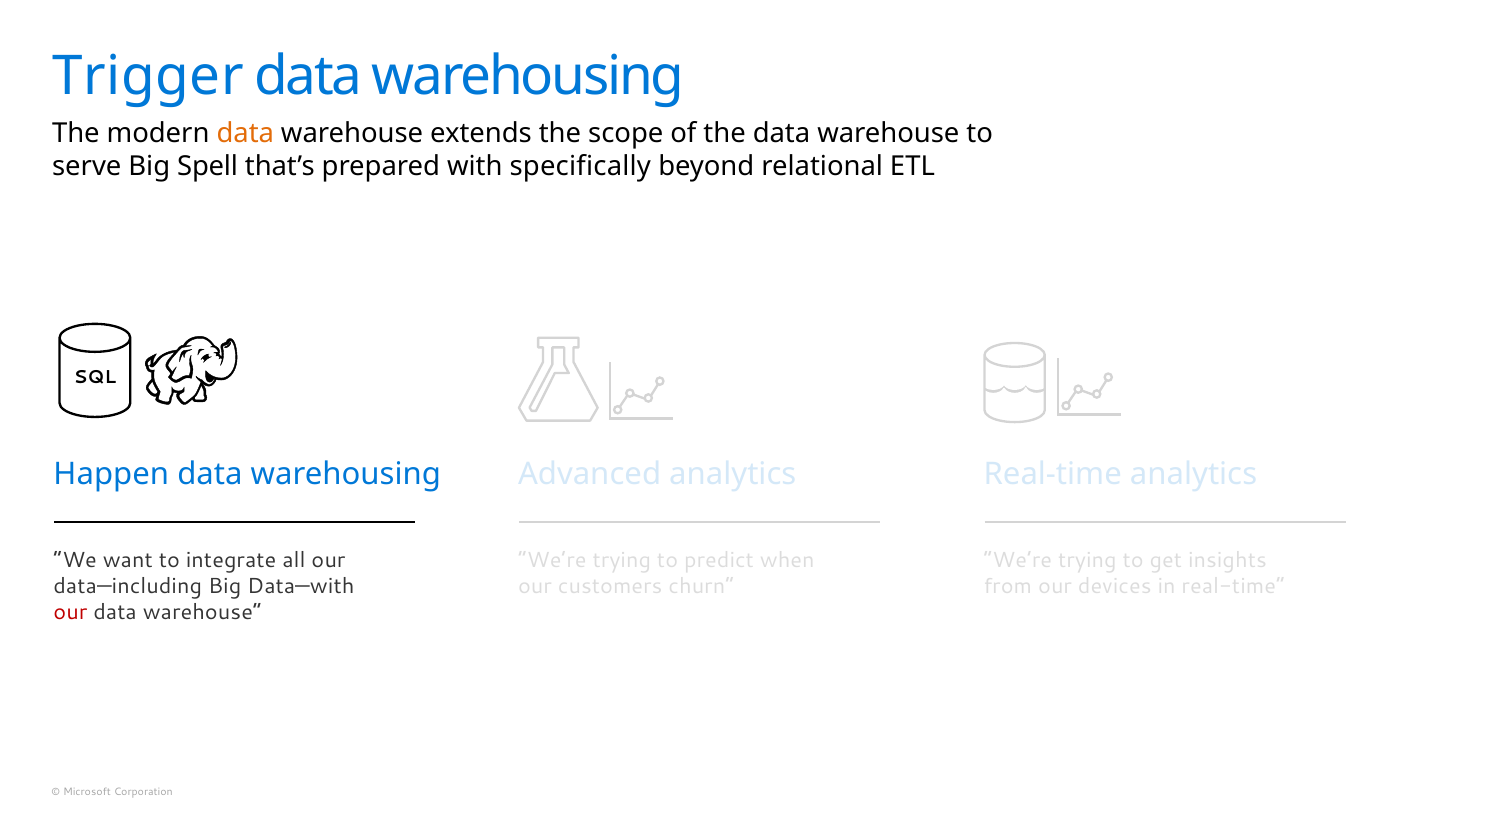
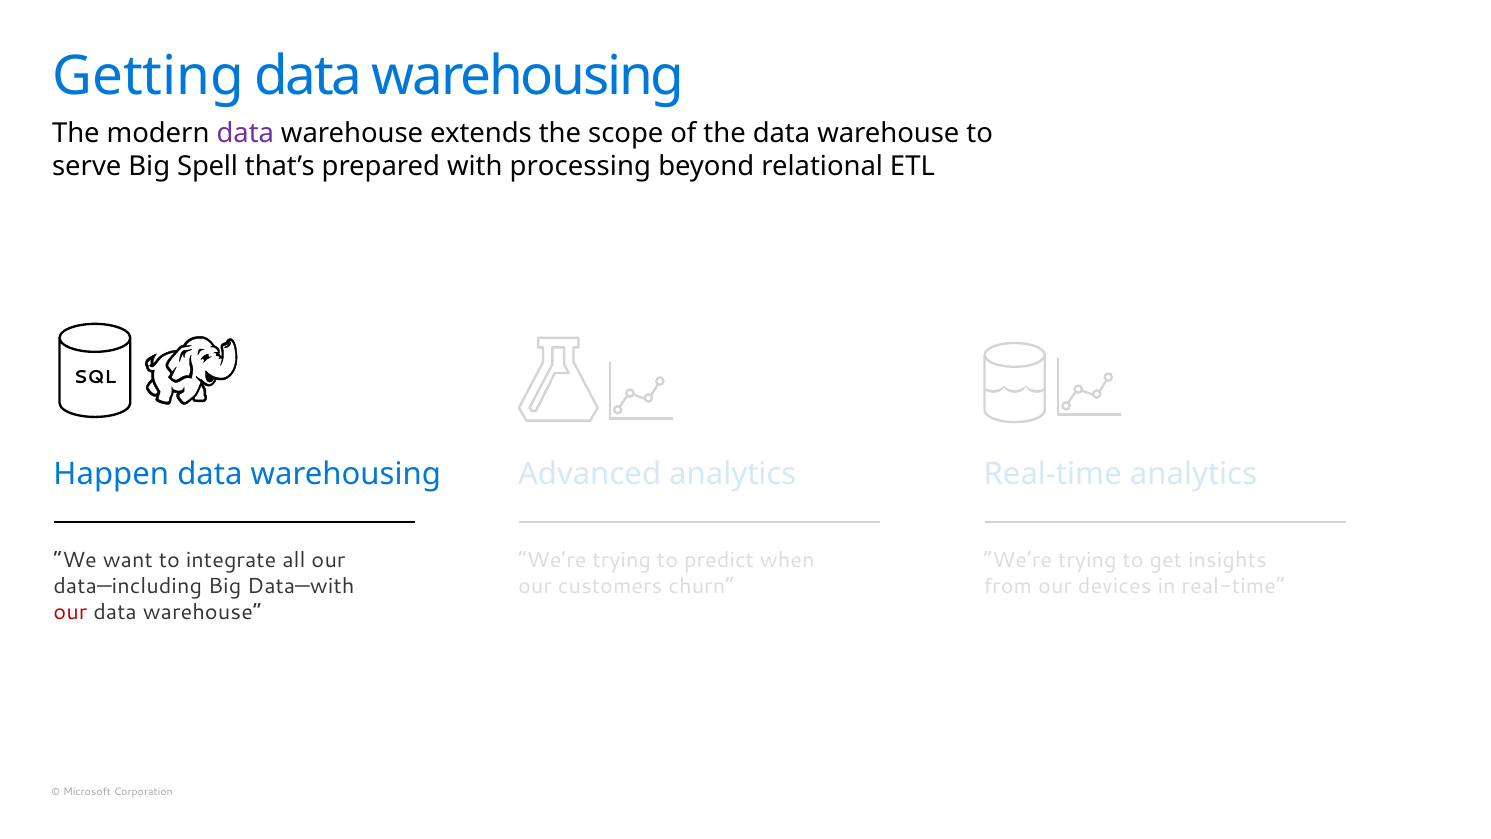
Trigger: Trigger -> Getting (148, 77)
data colour: orange -> purple (245, 133)
specifically: specifically -> processing (580, 166)
